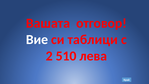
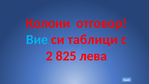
Вашата: Вашата -> Колони (48, 23)
Вие colour: white -> light blue (37, 40)
510: 510 -> 825 (66, 56)
